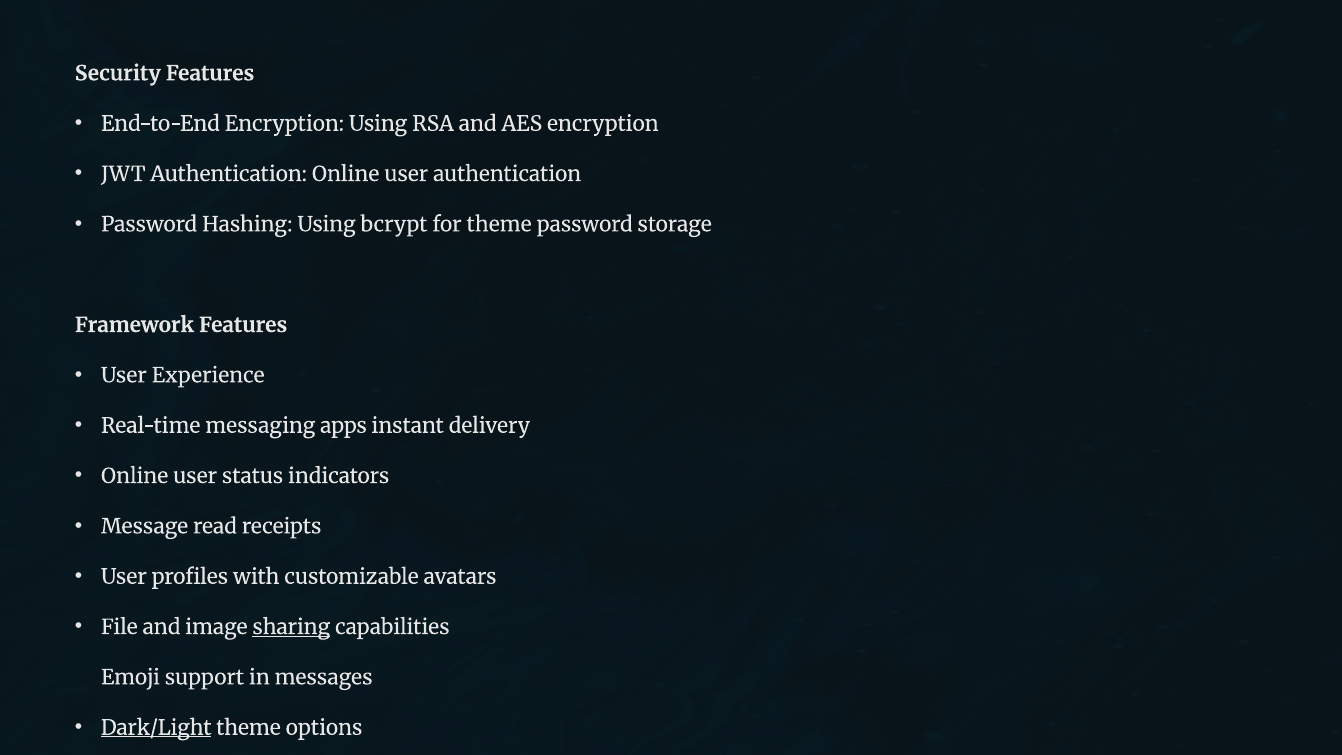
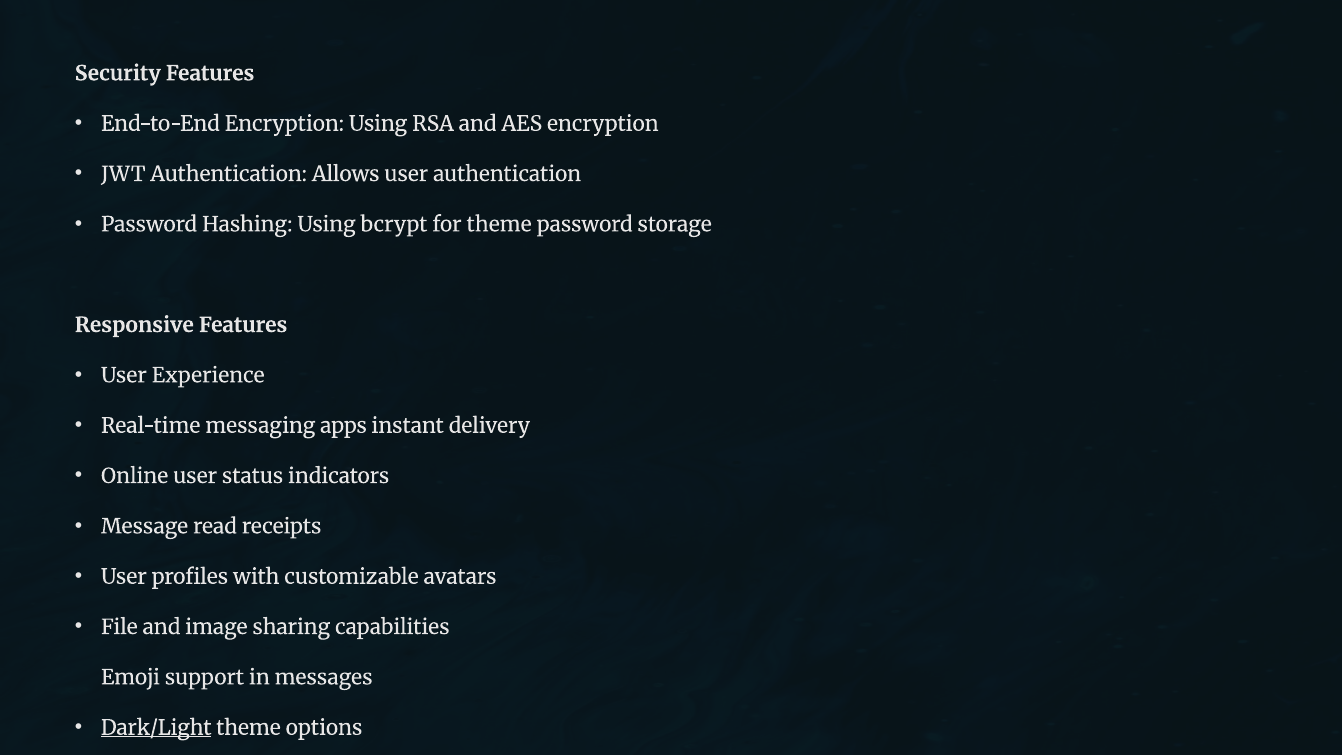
Authentication Online: Online -> Allows (346, 174)
Framework: Framework -> Responsive (134, 325)
sharing underline: present -> none (291, 627)
